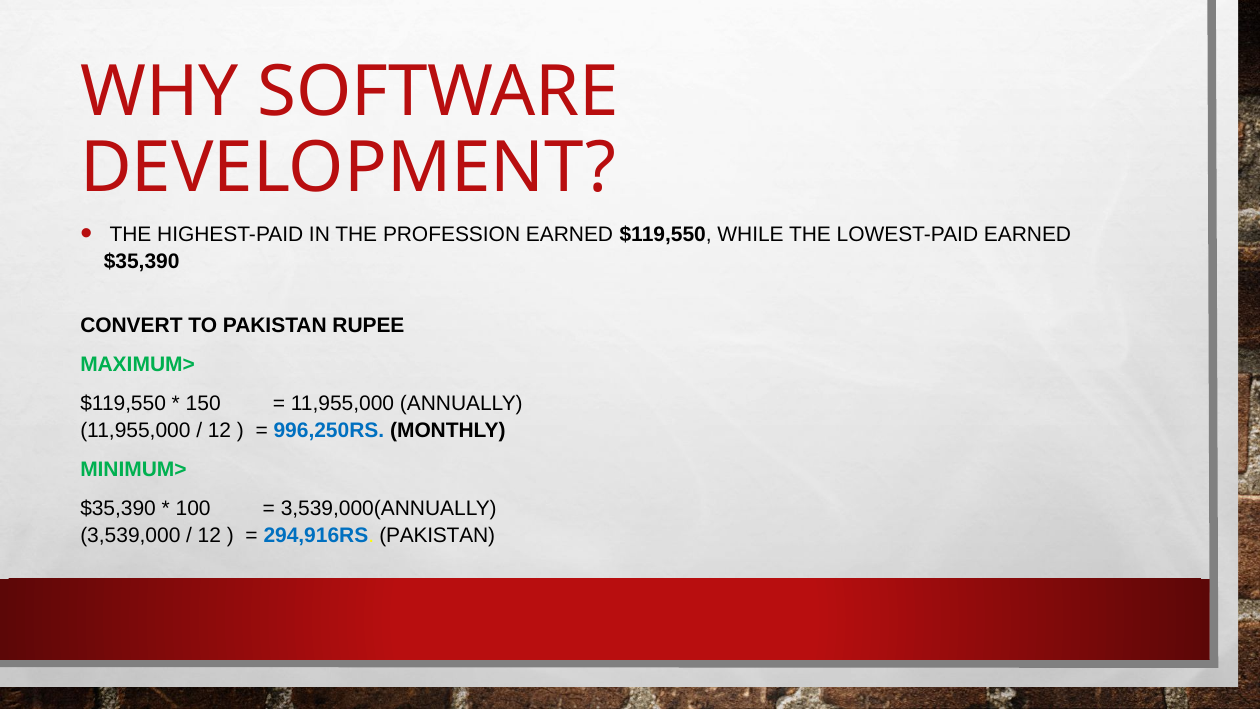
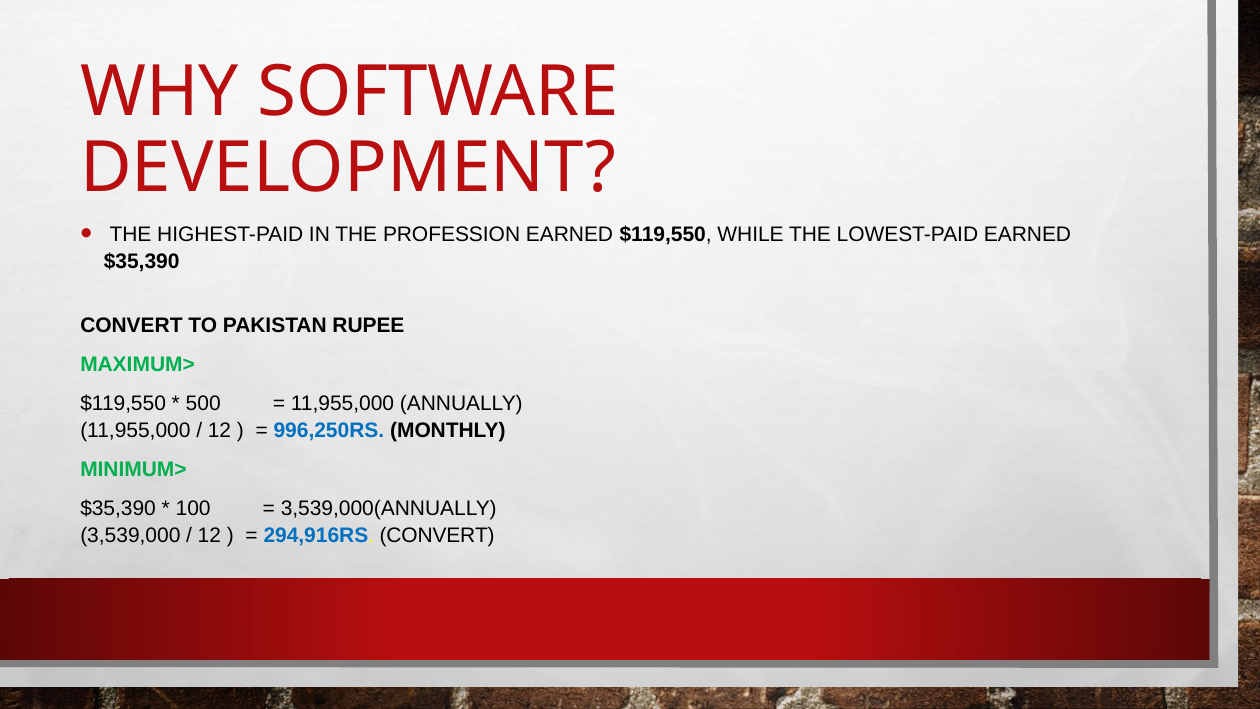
150: 150 -> 500 (203, 403)
294,916RS PAKISTAN: PAKISTAN -> CONVERT (437, 536)
